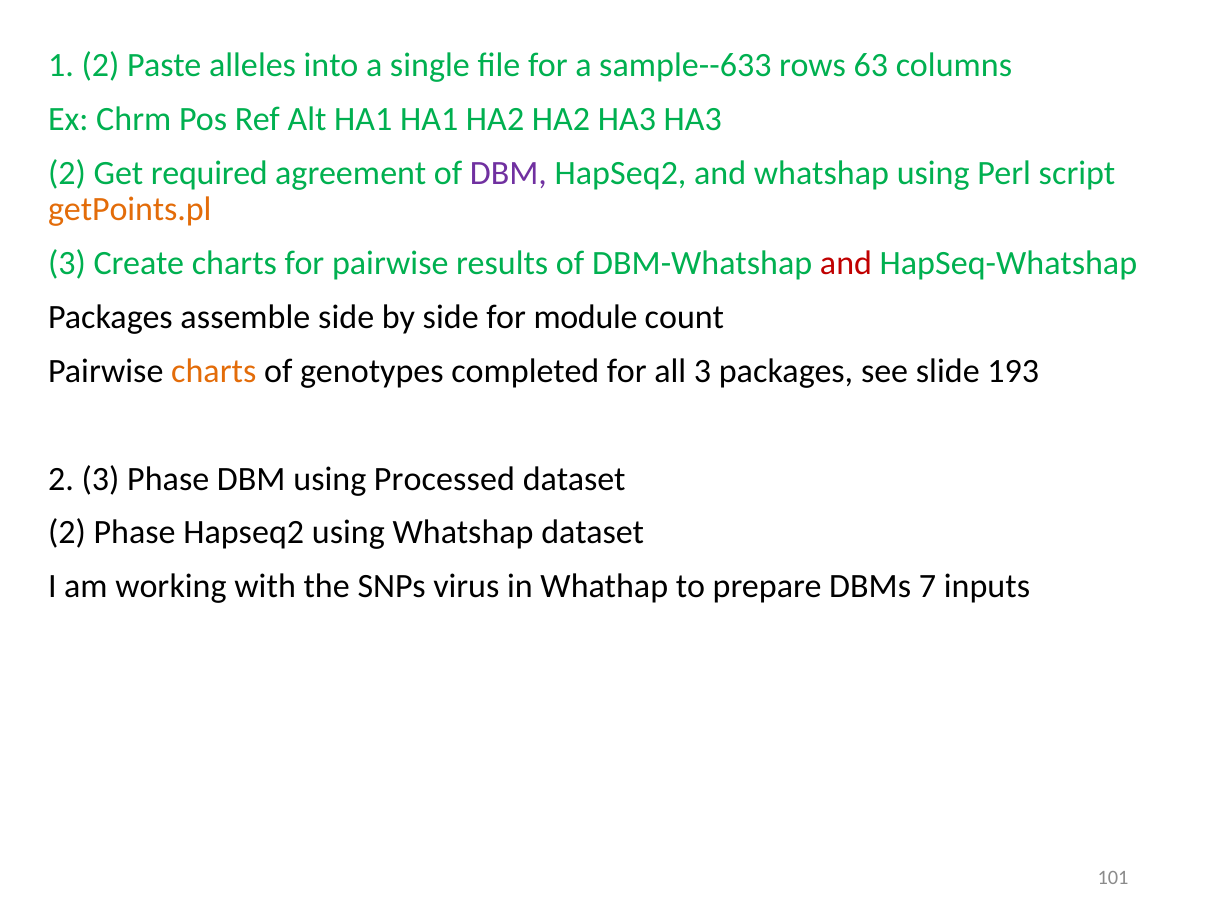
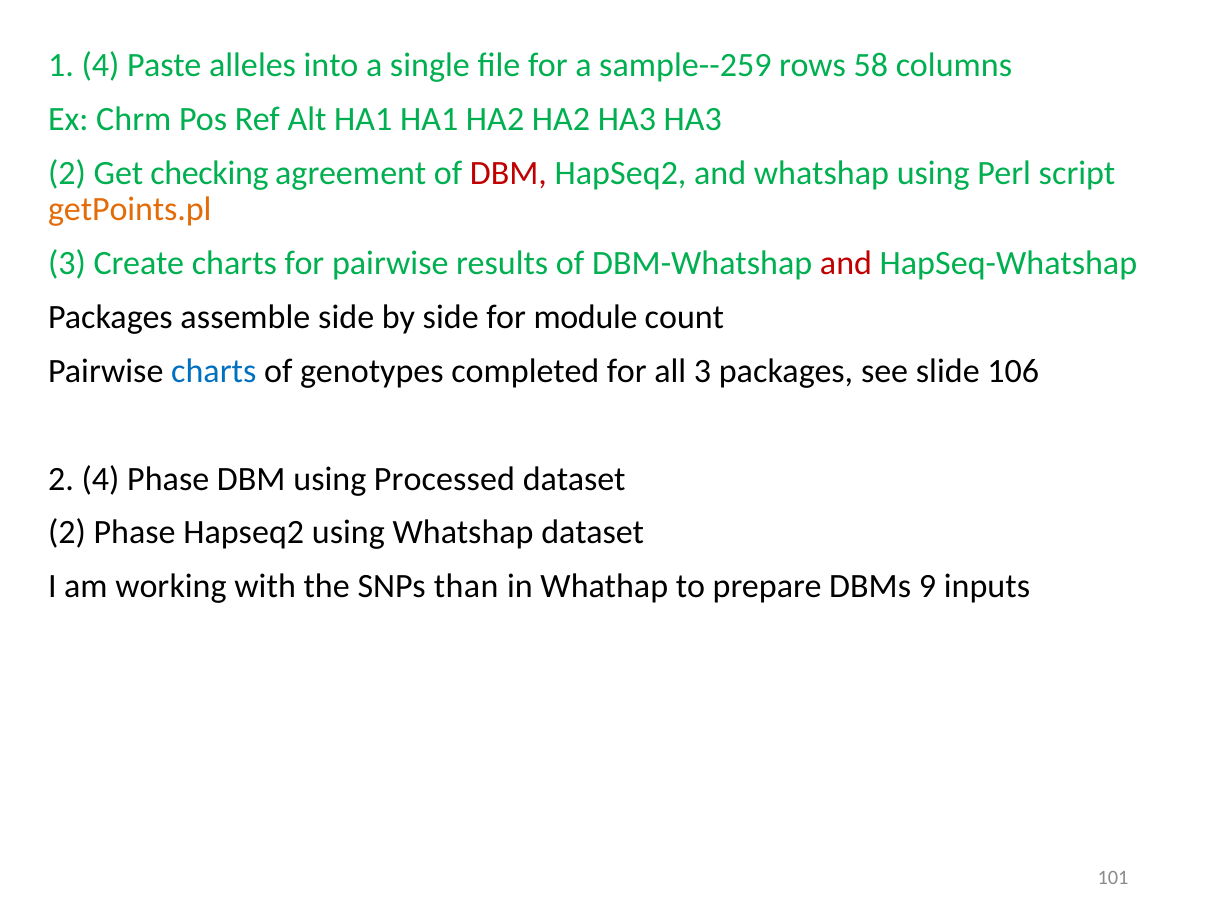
1 2: 2 -> 4 (100, 65)
sample--633: sample--633 -> sample--259 (685, 65)
63: 63 -> 58 (871, 65)
required: required -> checking (209, 173)
DBM colour: purple -> red (508, 173)
charts colour: orange -> blue (214, 371)
193: 193 -> 106 (1013, 371)
2 3: 3 -> 4 (100, 479)
virus: virus -> than (466, 586)
7: 7 -> 9 (927, 586)
